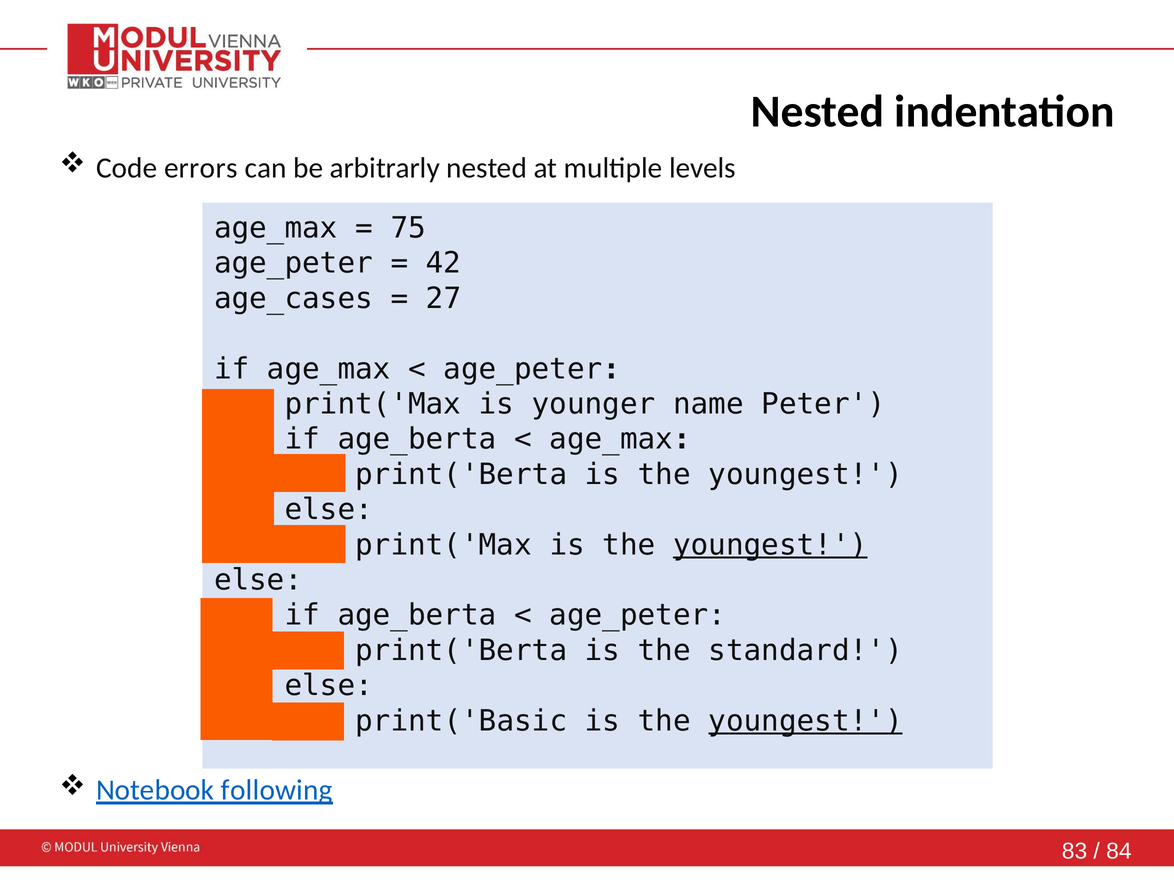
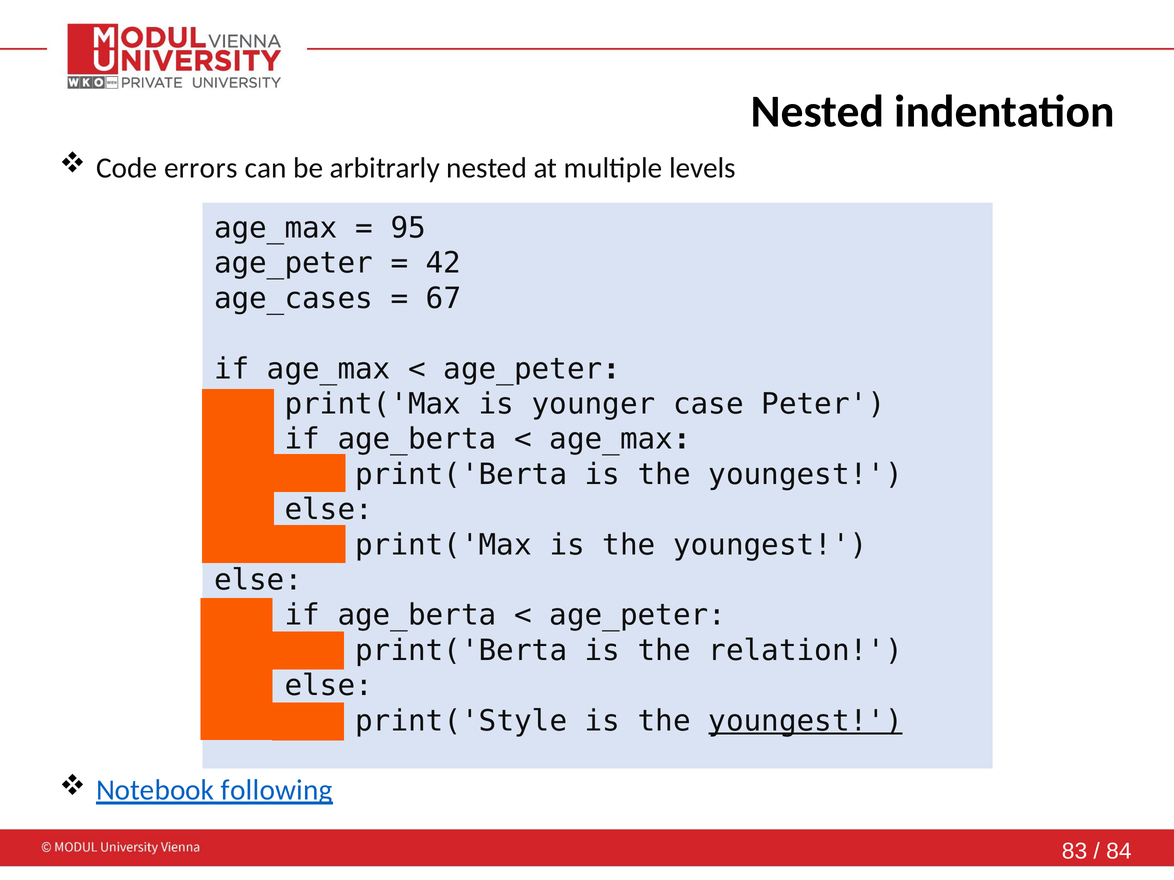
75: 75 -> 95 (408, 228)
27: 27 -> 67 (444, 299)
name: name -> case (708, 404)
youngest underline: present -> none (770, 545)
standard: standard -> relation (806, 651)
print('Basic: print('Basic -> print('Style (461, 721)
